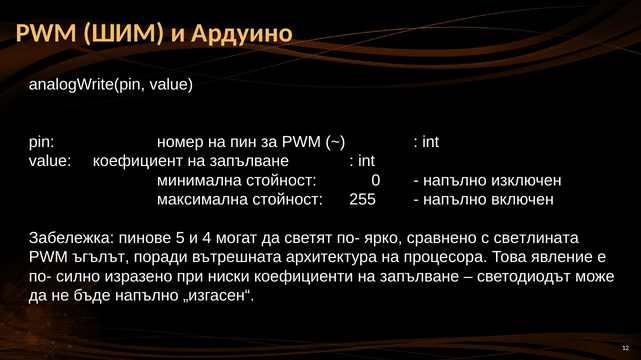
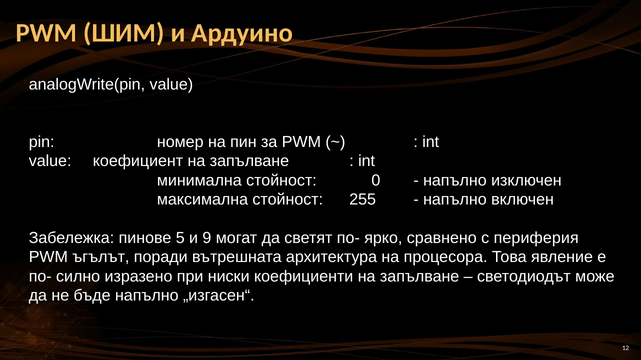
4: 4 -> 9 (207, 238)
светлината: светлината -> периферия (536, 238)
